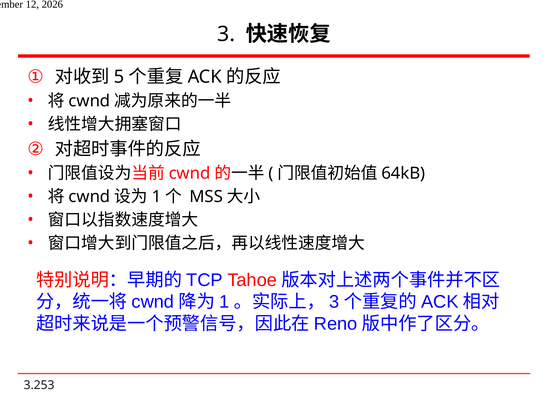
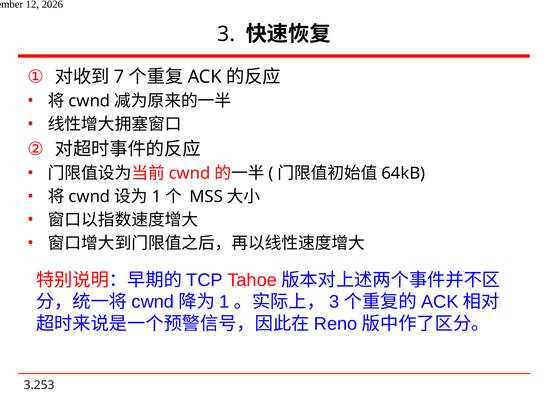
5: 5 -> 7 (119, 77)
